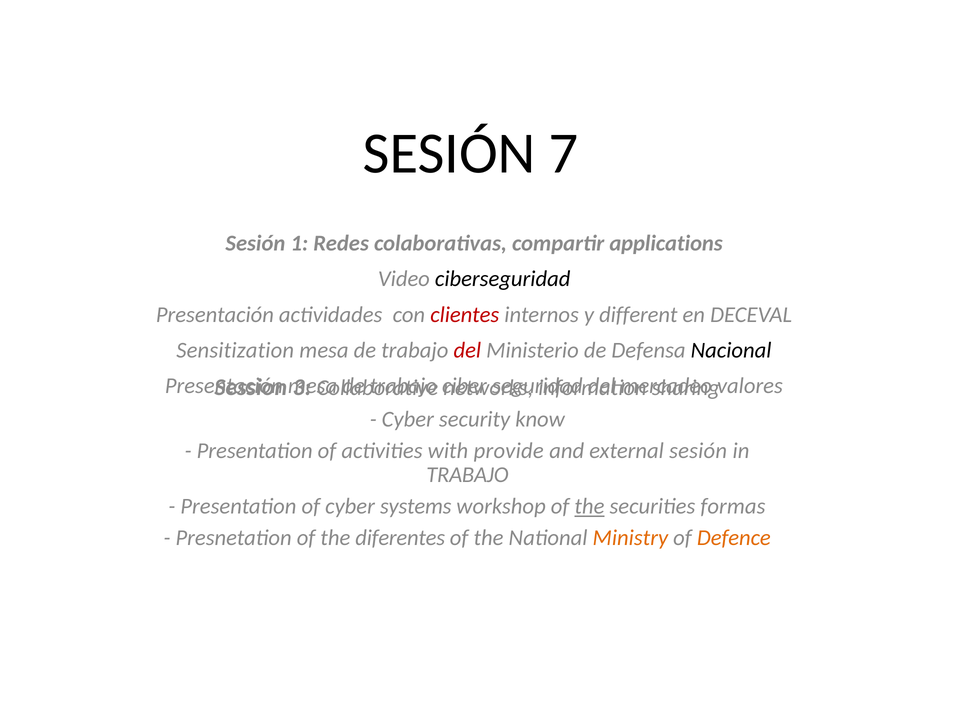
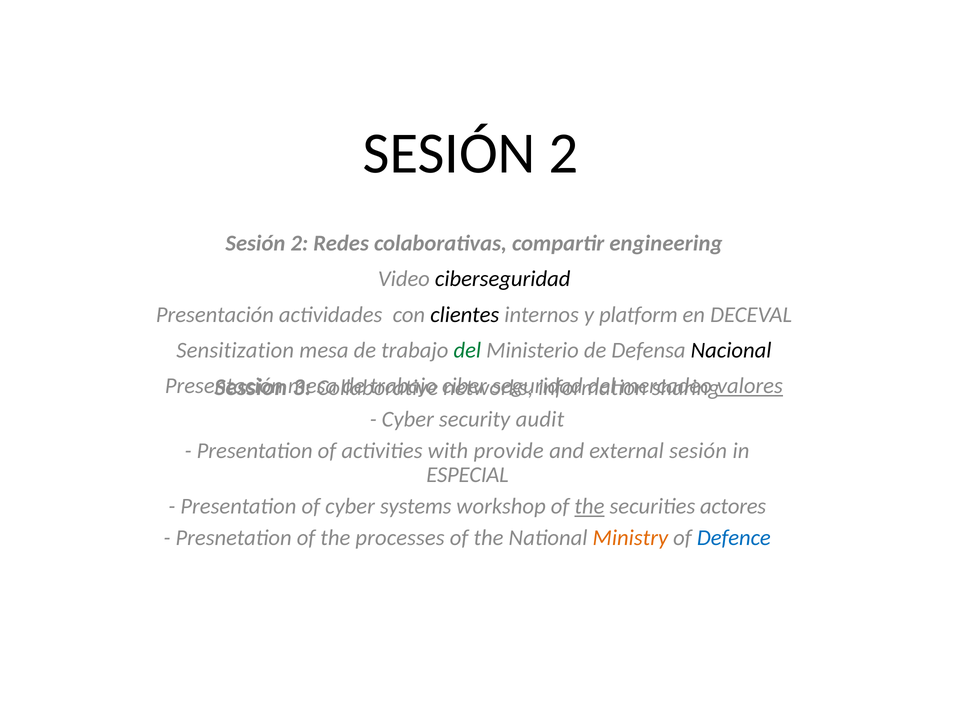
7: 7 -> 2 (564, 153)
1: 1 -> 2 (299, 243)
applications: applications -> engineering (666, 243)
clientes colour: red -> black (465, 314)
different: different -> platform (638, 314)
del colour: red -> green (467, 350)
valores underline: none -> present (750, 386)
know: know -> audit (540, 419)
TRABAJO: TRABAJO -> ESPECIAL (467, 475)
formas: formas -> actores (733, 506)
diferentes: diferentes -> processes (400, 538)
Defence colour: orange -> blue (734, 538)
